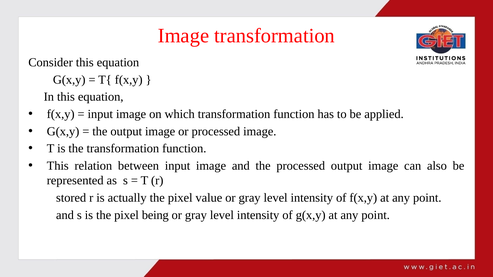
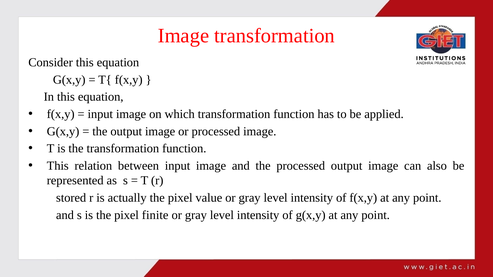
being: being -> finite (155, 215)
